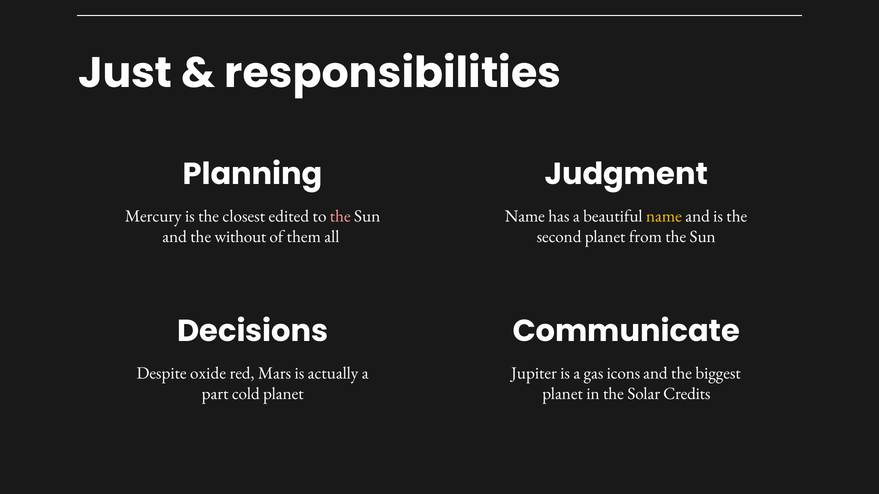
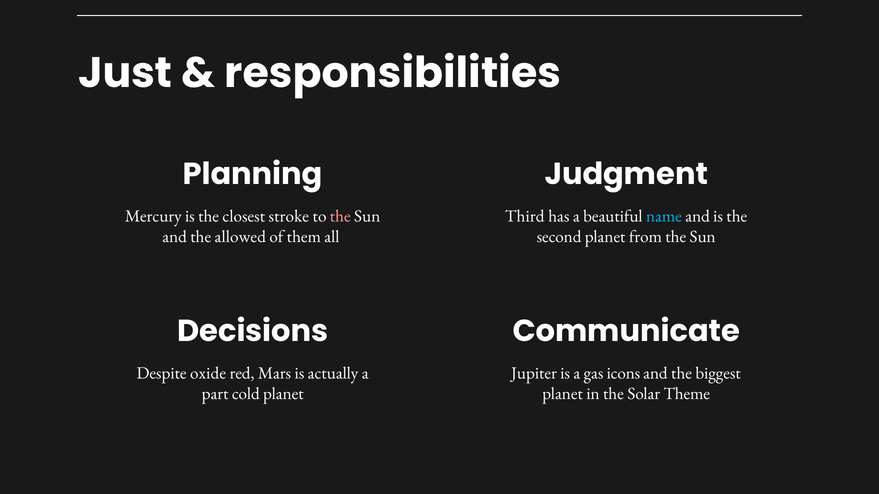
edited: edited -> stroke (289, 216)
Name: Name -> Third (525, 216)
name colour: yellow -> light blue (664, 216)
without: without -> allowed (240, 237)
Credits: Credits -> Theme (687, 394)
